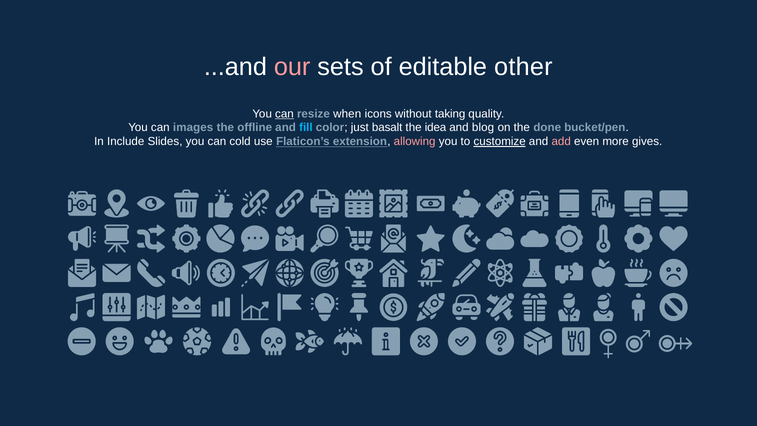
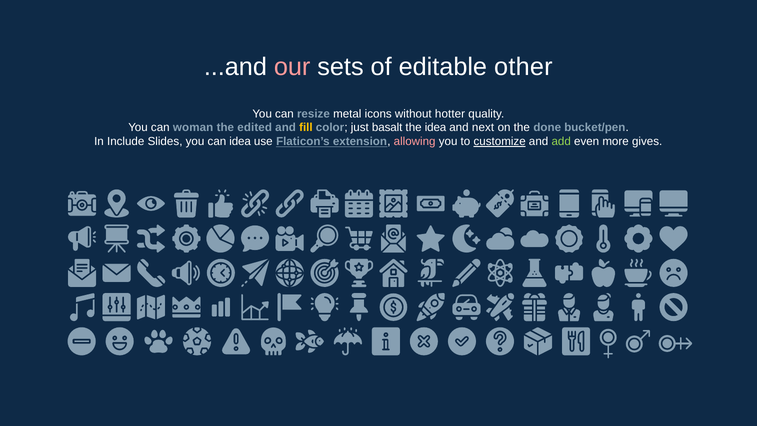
can underline: present -> none (284, 114)
when: when -> metal (347, 114)
taking: taking -> hotter (450, 114)
images: images -> woman (193, 128)
offline: offline -> edited (255, 128)
fill colour: light blue -> yellow (306, 128)
blog: blog -> next (483, 128)
can cold: cold -> idea (240, 141)
add colour: pink -> light green (561, 141)
